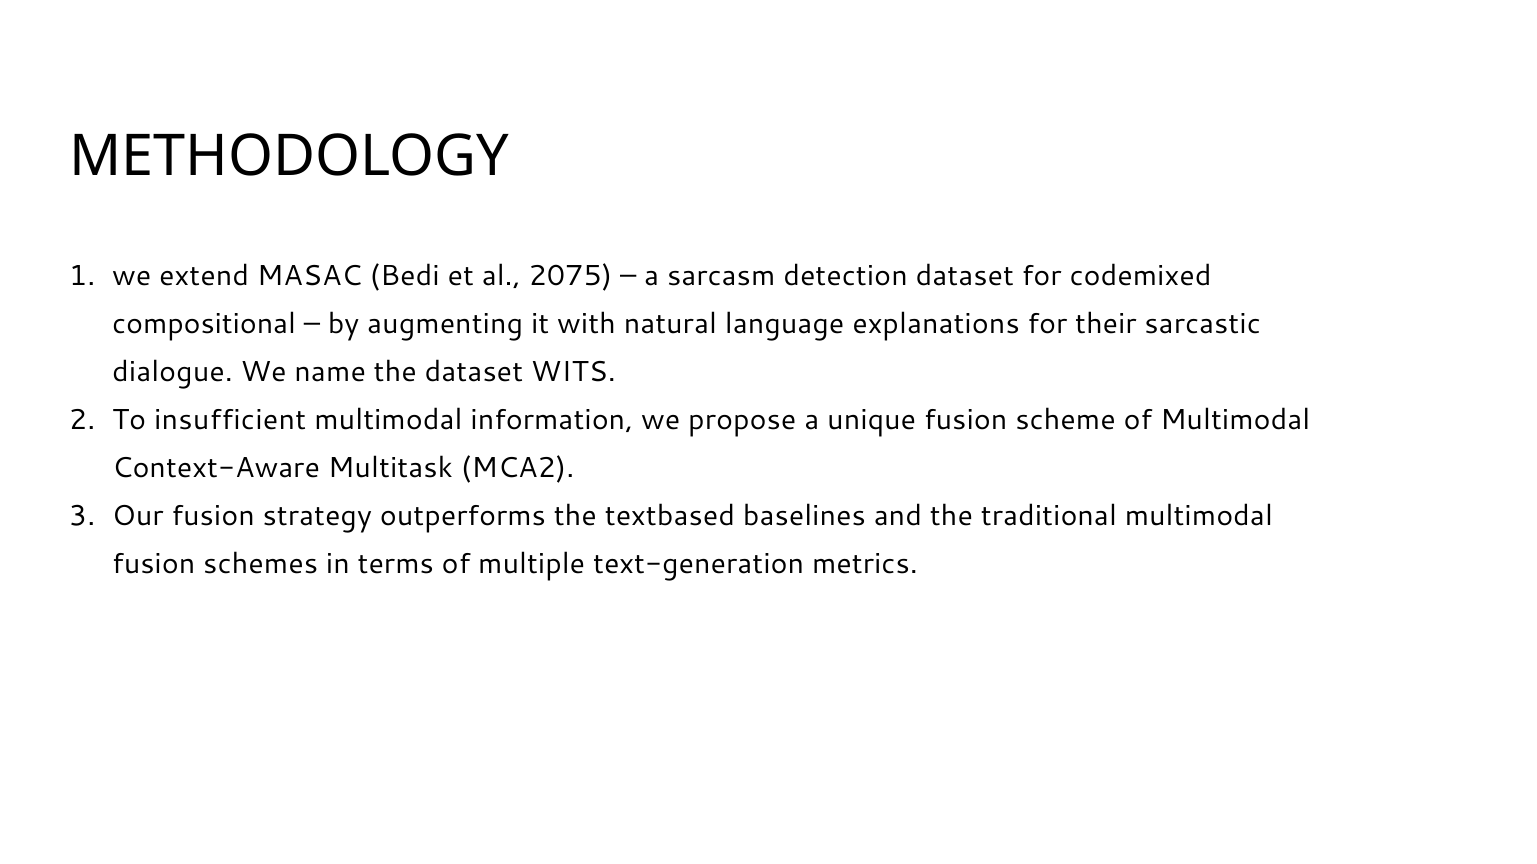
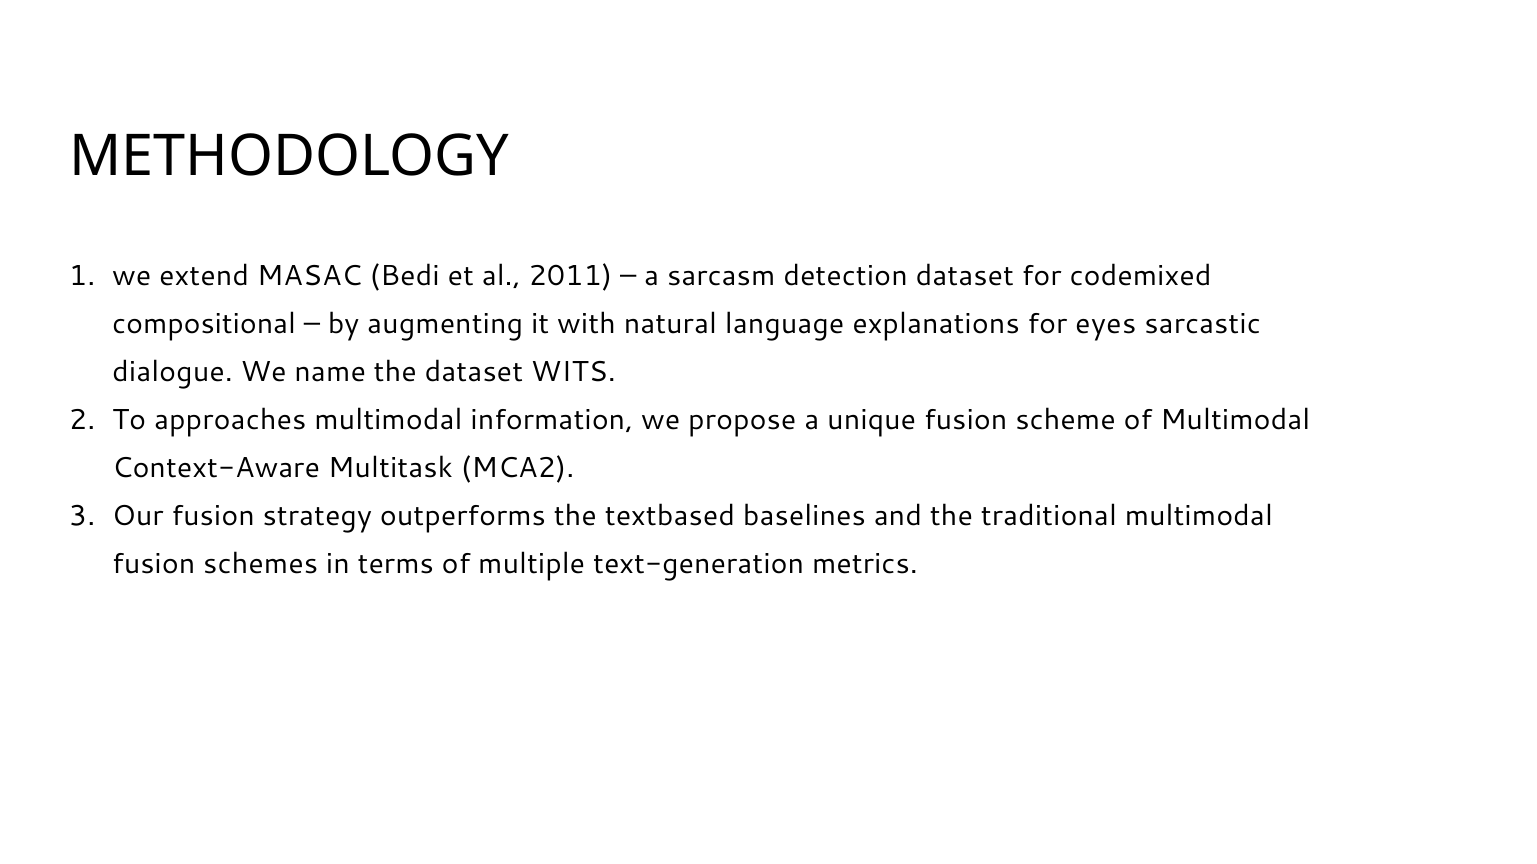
2075: 2075 -> 2011 (570, 276)
their: their -> eyes (1106, 324)
insufficient: insufficient -> approaches (230, 420)
